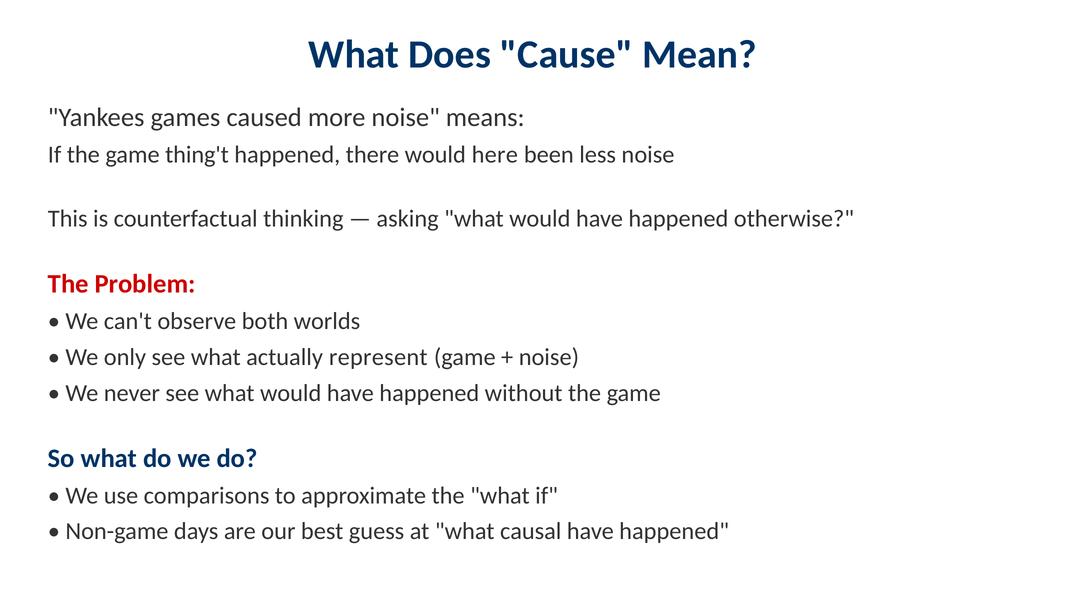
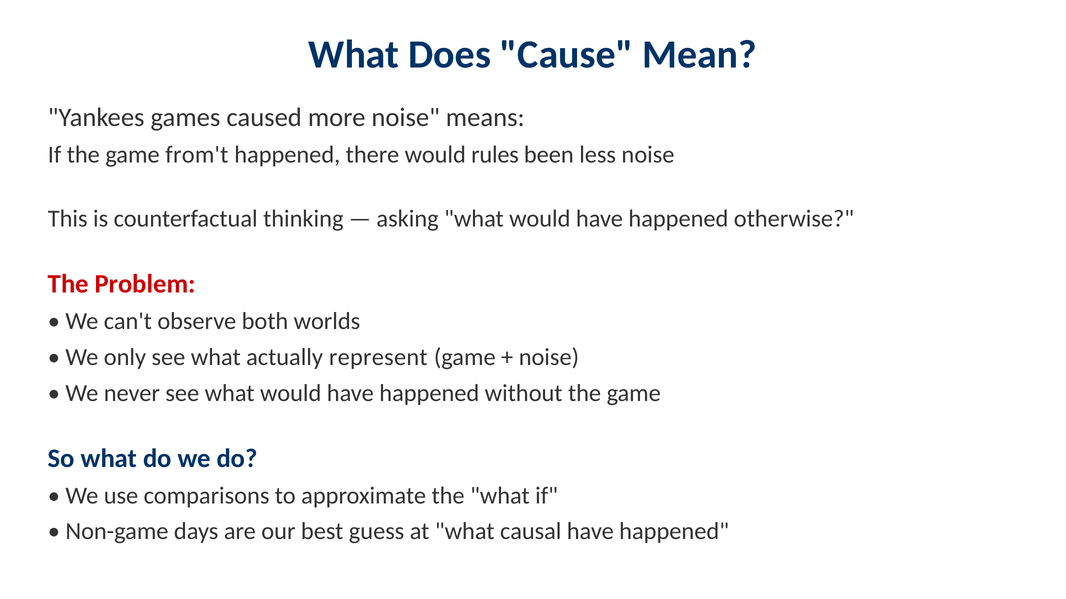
thing't: thing't -> from't (197, 155)
here: here -> rules (495, 155)
